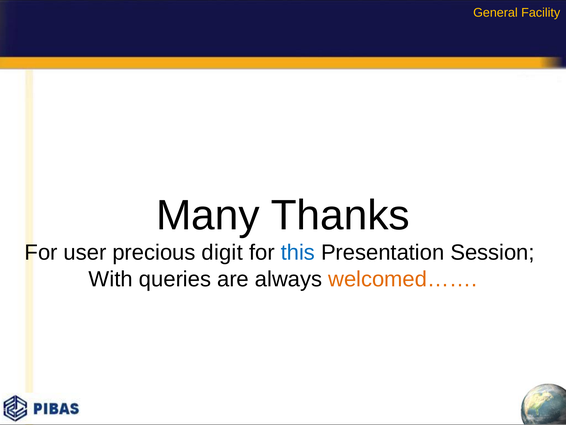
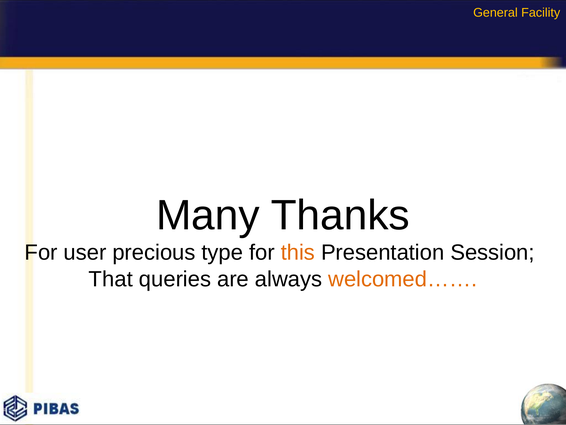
digit: digit -> type (222, 252)
this colour: blue -> orange (298, 252)
With: With -> That (111, 279)
